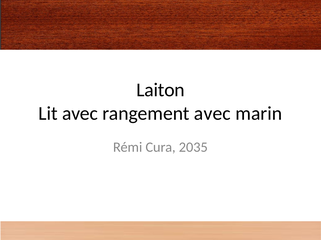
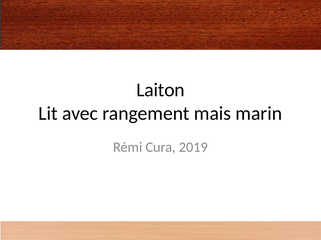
rangement avec: avec -> mais (212, 114)
2035: 2035 -> 2019 (193, 148)
